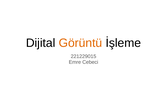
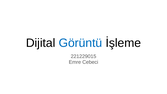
Görüntü colour: orange -> blue (80, 43)
